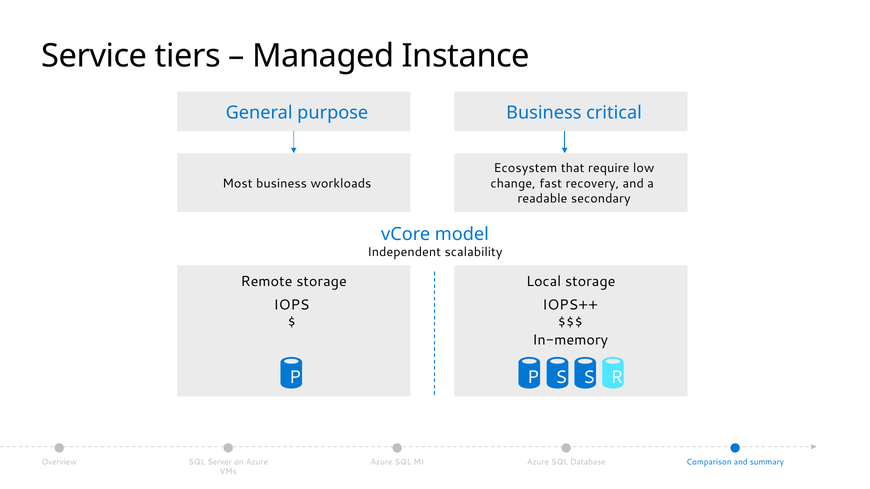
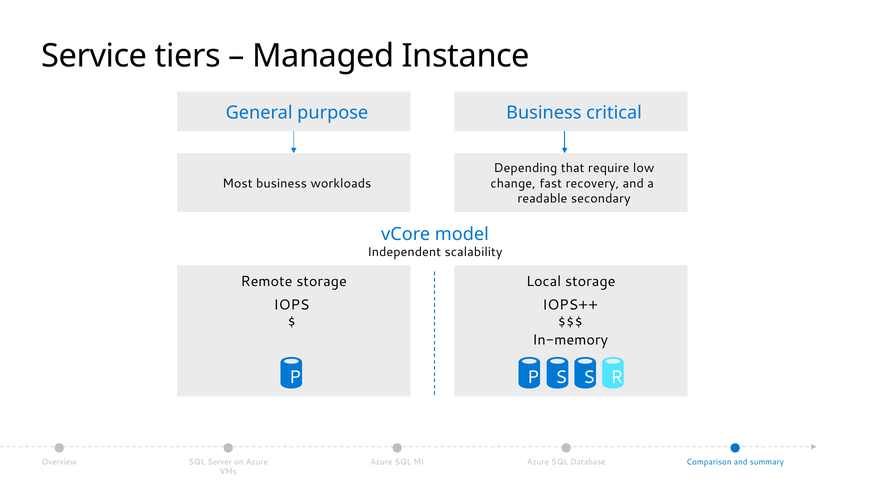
Ecosystem: Ecosystem -> Depending (525, 168)
